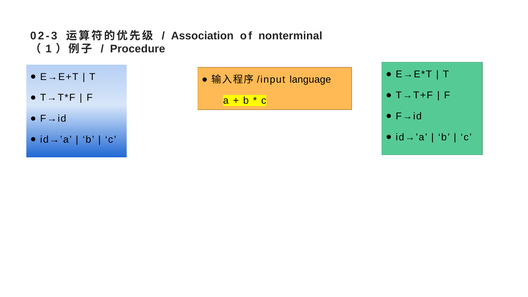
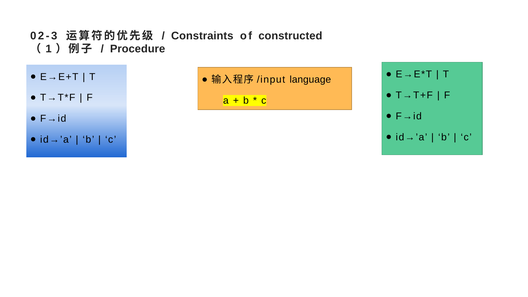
Association: Association -> Constraints (202, 36)
nonterminal: nonterminal -> constructed (290, 36)
